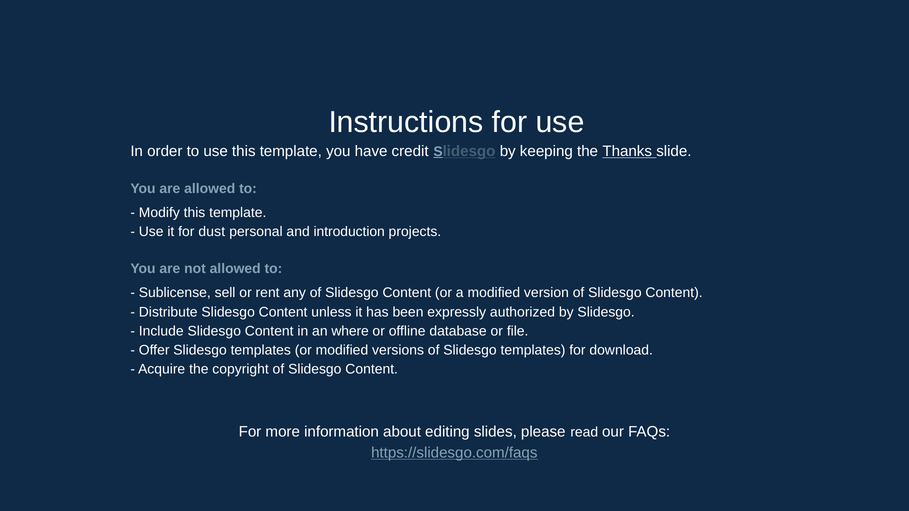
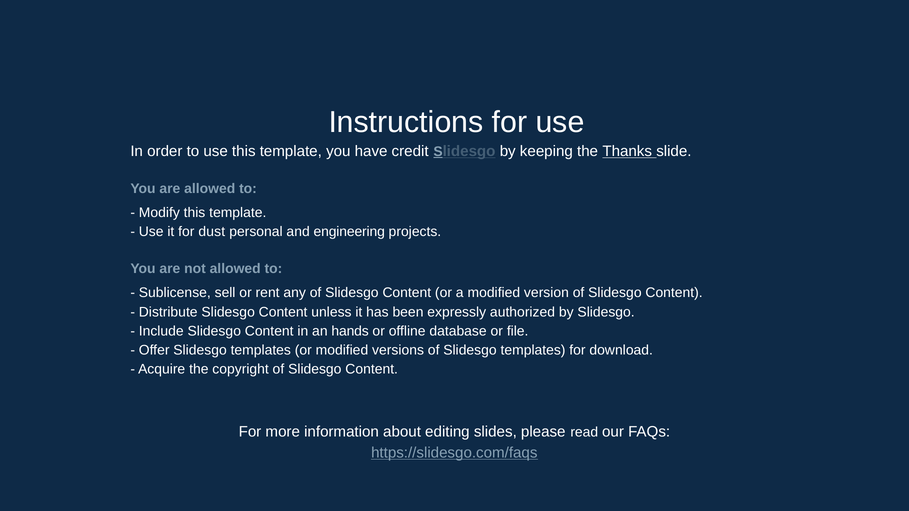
introduction: introduction -> engineering (349, 232)
where: where -> hands (350, 331)
